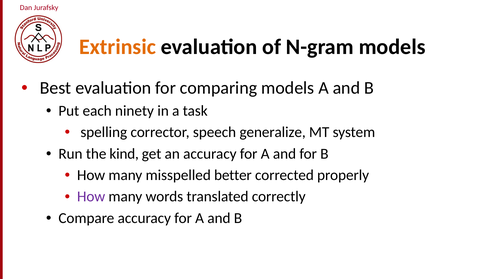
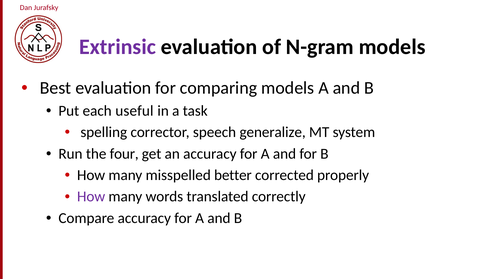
Extrinsic colour: orange -> purple (118, 47)
ninety: ninety -> useful (134, 111)
kind: kind -> four (124, 153)
